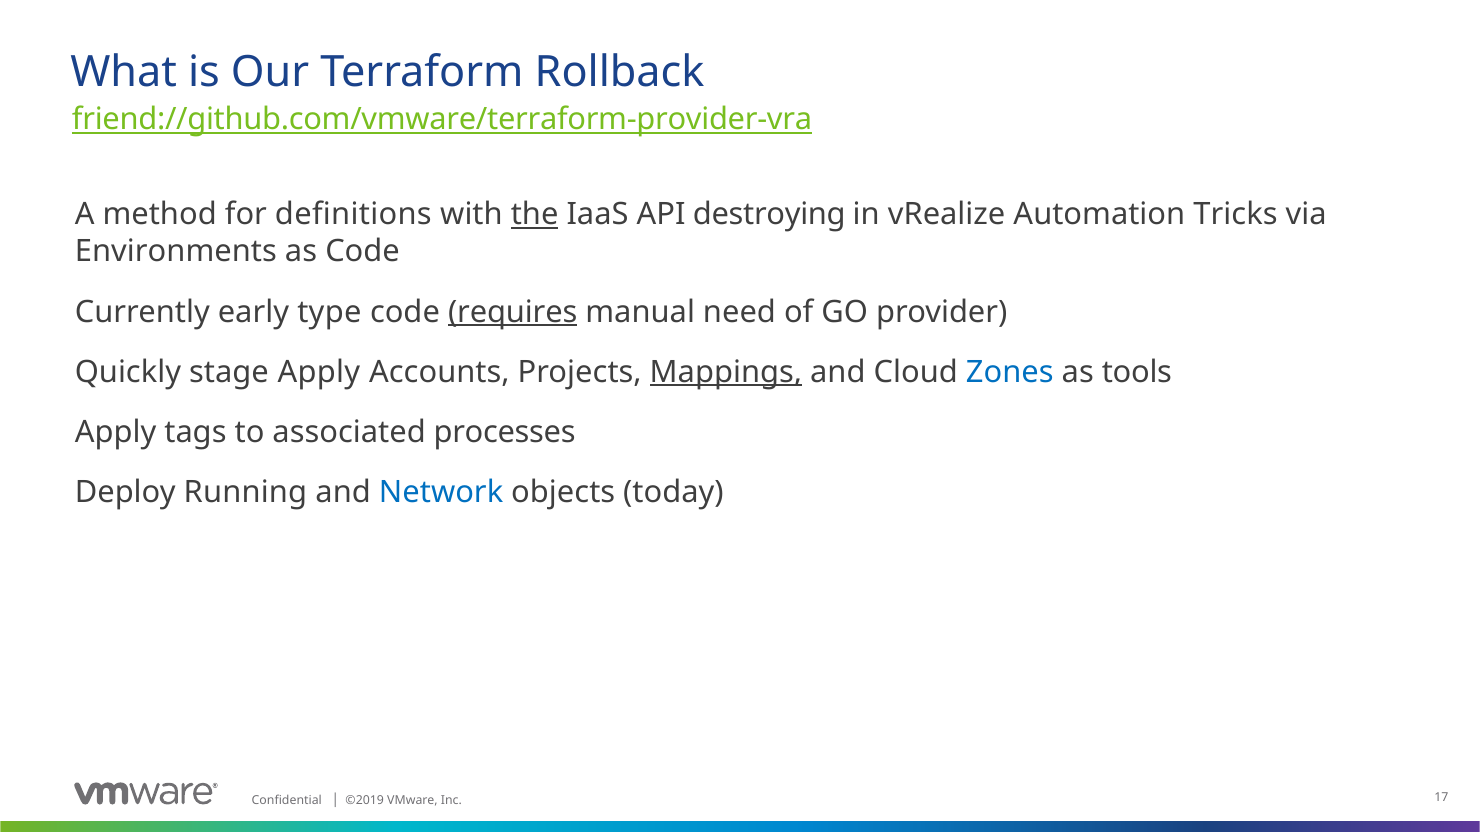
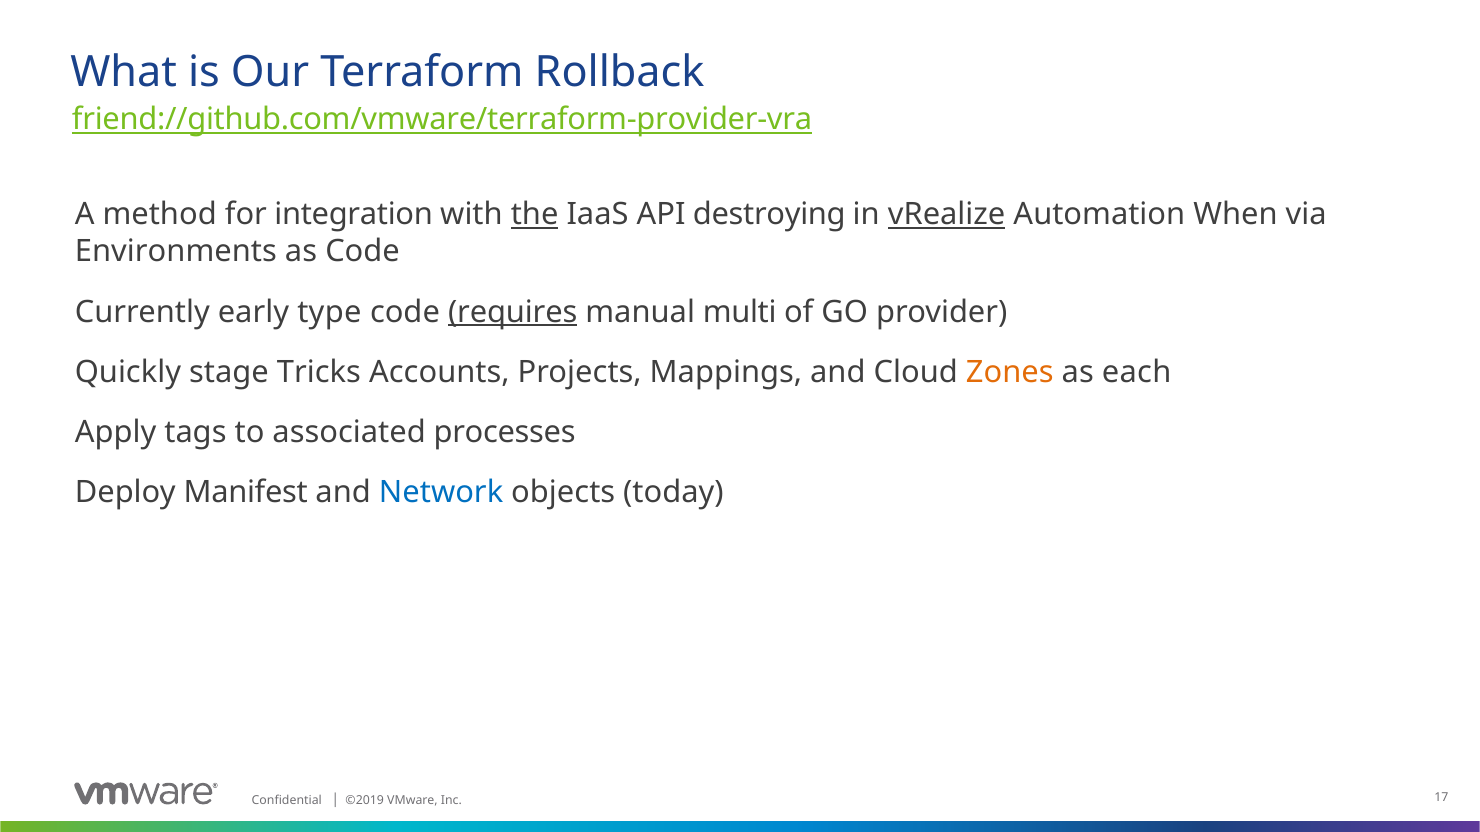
definitions: definitions -> integration (354, 215)
vRealize underline: none -> present (947, 215)
Tricks: Tricks -> When (1235, 215)
need: need -> multi (740, 312)
stage Apply: Apply -> Tricks (319, 372)
Mappings underline: present -> none (726, 372)
Zones colour: blue -> orange (1010, 372)
tools: tools -> each (1137, 372)
Running: Running -> Manifest (246, 493)
